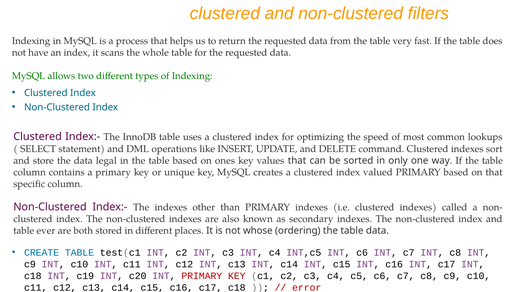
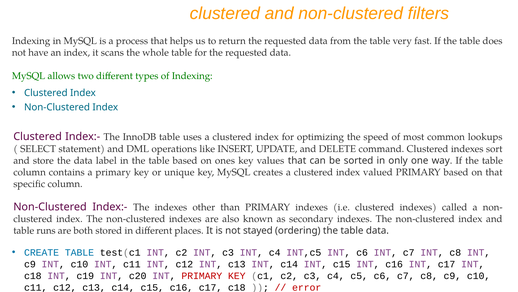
legal: legal -> label (106, 160)
ever: ever -> runs (46, 230)
whose: whose -> stayed (258, 230)
